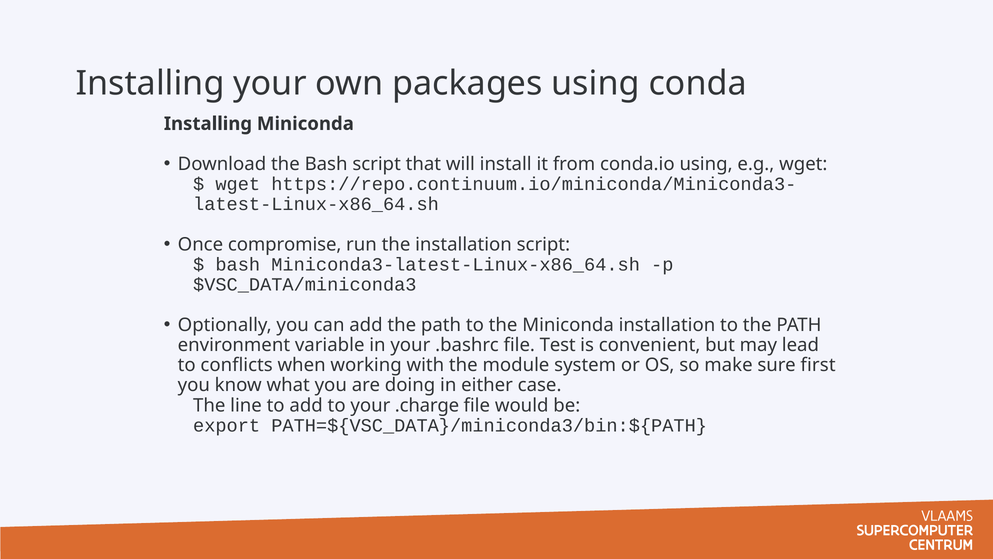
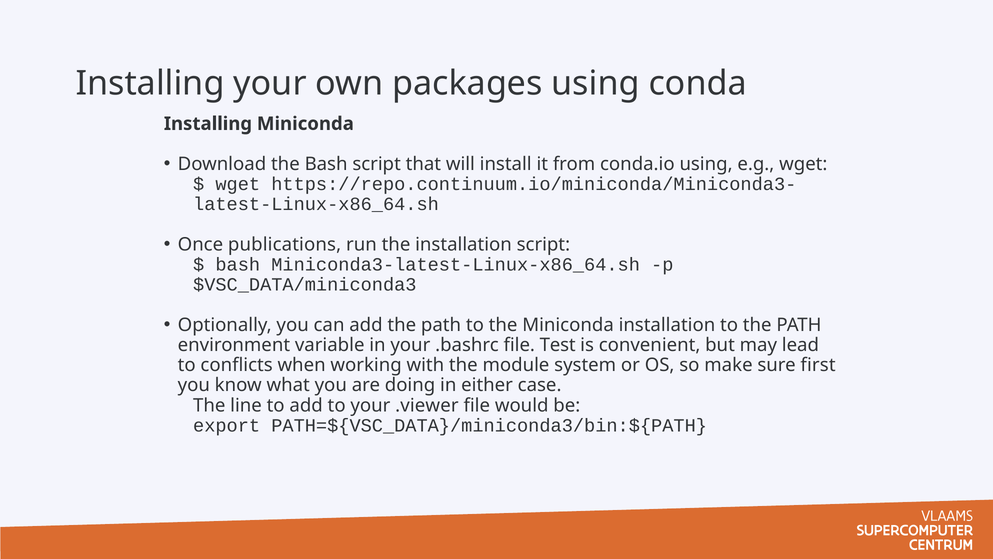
compromise: compromise -> publications (285, 244)
.charge: .charge -> .viewer (427, 405)
